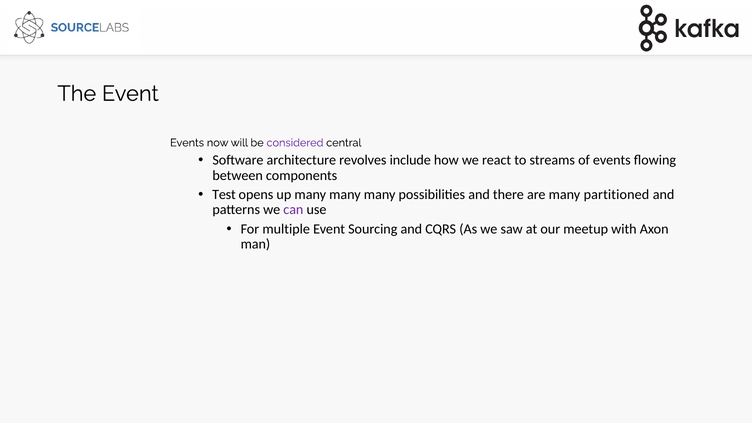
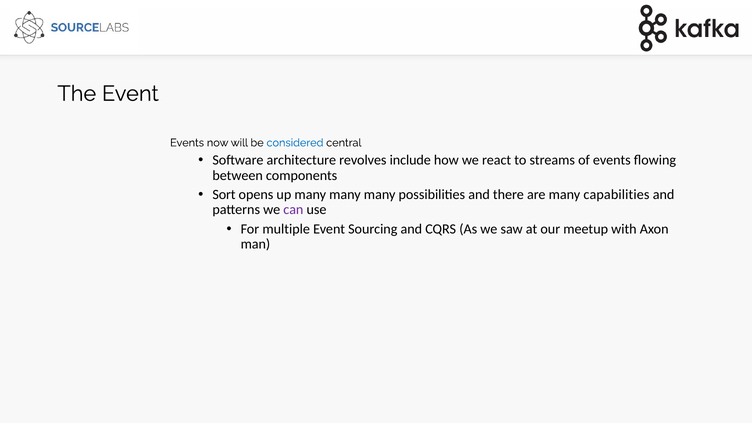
considered colour: purple -> blue (295, 143)
Test: Test -> Sort (224, 195)
partitioned: partitioned -> capabilities (616, 195)
